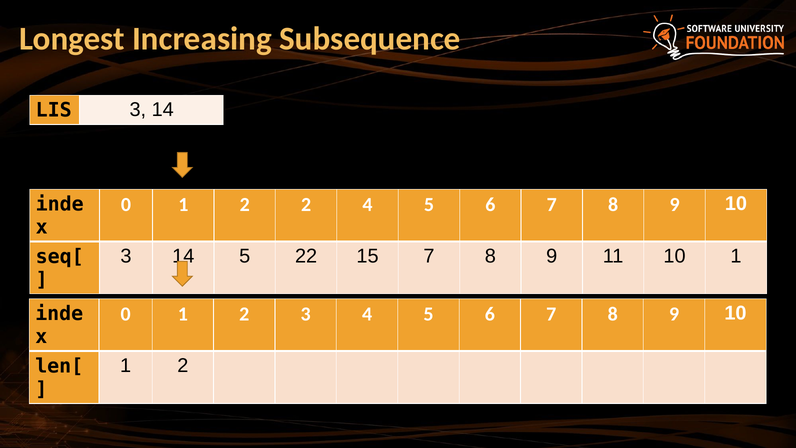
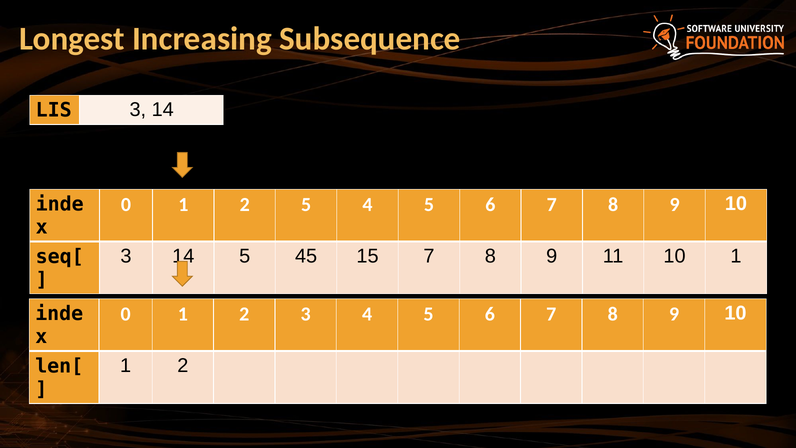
2 2: 2 -> 5 (306, 204)
22: 22 -> 45 (306, 256)
